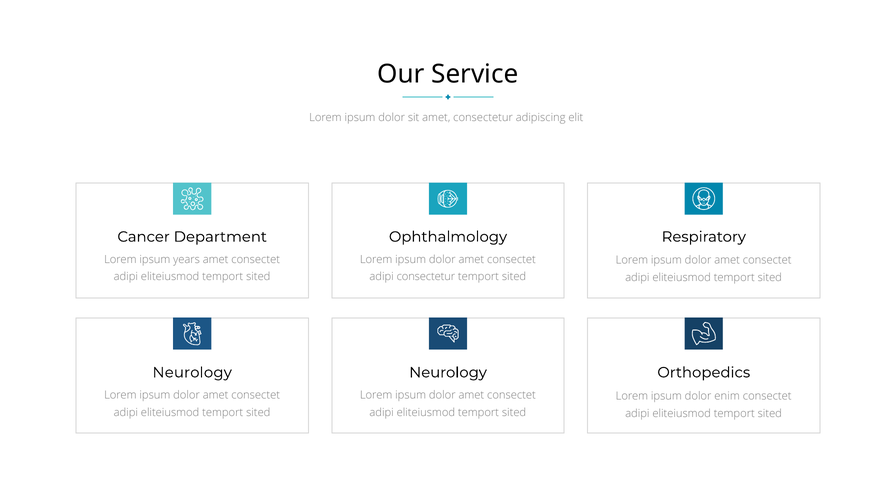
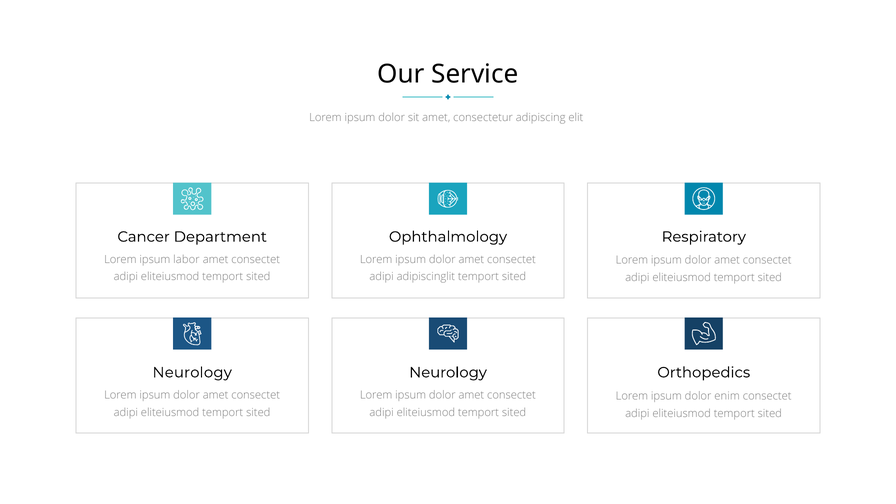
years: years -> labor (186, 259)
adipi consectetur: consectetur -> adipiscinglit (426, 277)
